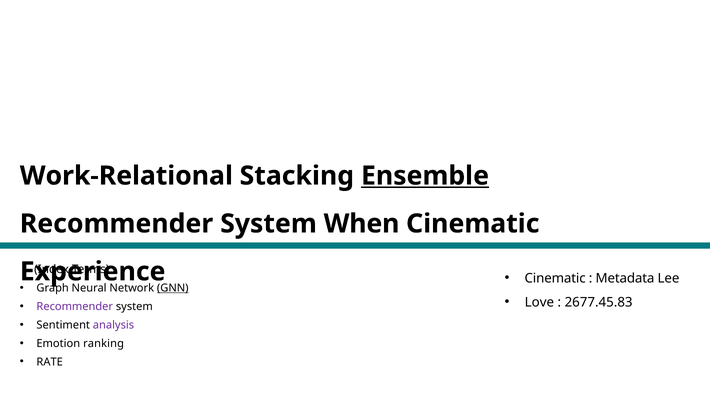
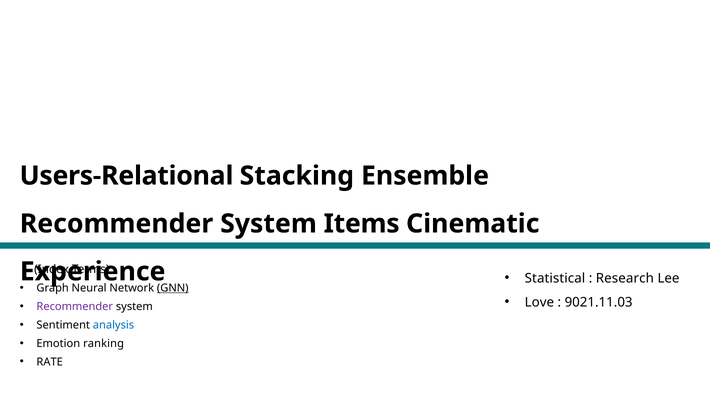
Work-Relational: Work-Relational -> Users-Relational (126, 176)
Ensemble underline: present -> none (425, 176)
When: When -> Items (362, 224)
Cinematic: Cinematic -> Statistical (555, 278)
Metadata: Metadata -> Research (625, 278)
2677.45.83: 2677.45.83 -> 9021.11.03 (599, 302)
analysis colour: purple -> blue (113, 325)
